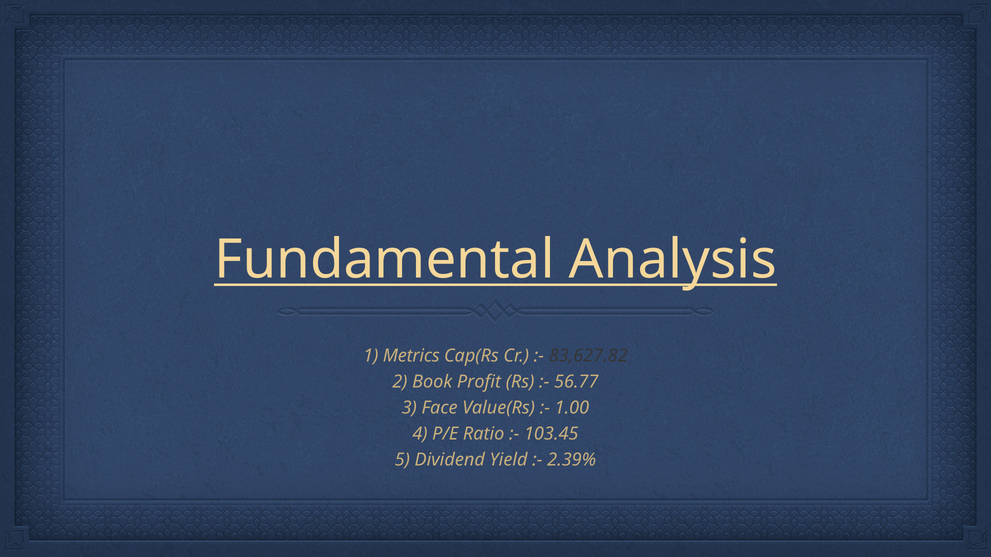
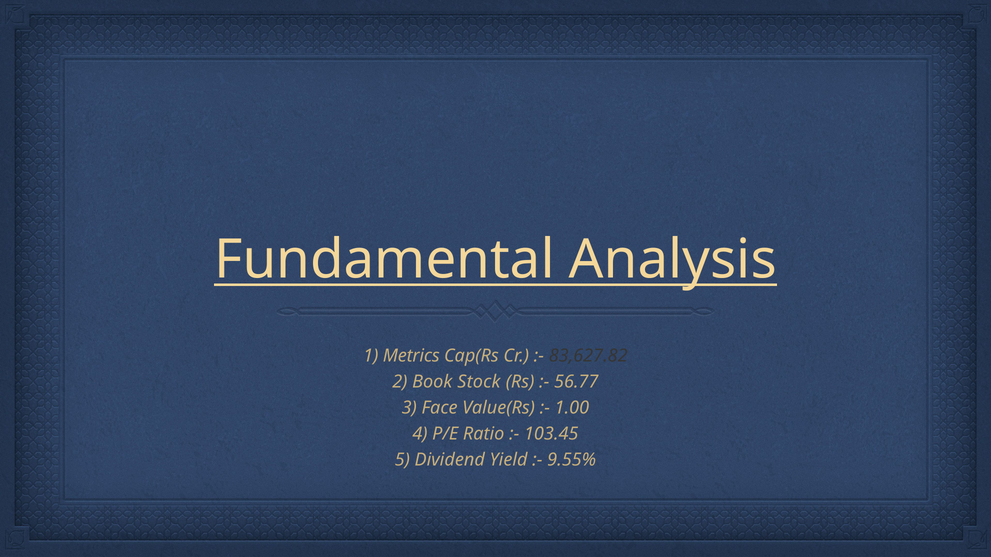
Profit: Profit -> Stock (479, 382)
2.39%: 2.39% -> 9.55% (572, 460)
